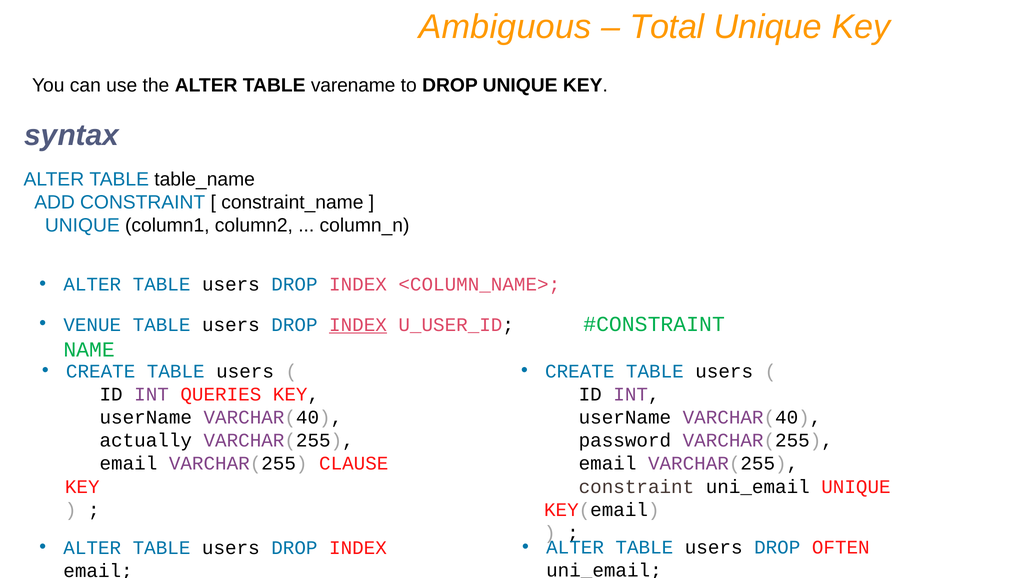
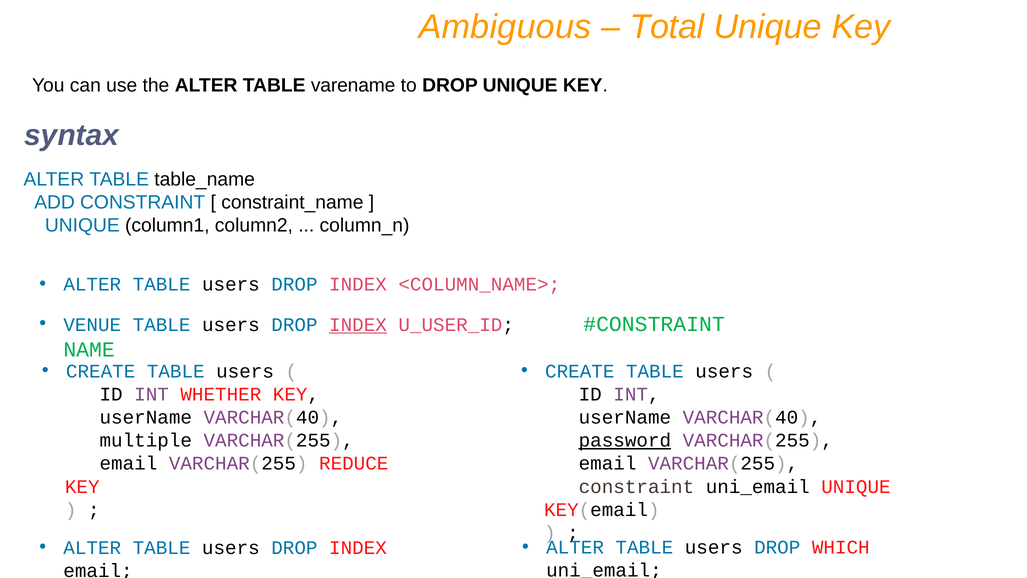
QUERIES: QUERIES -> WHETHER (221, 394)
actually: actually -> multiple (146, 440)
password underline: none -> present (625, 440)
CLAUSE: CLAUSE -> REDUCE (354, 463)
OFTEN: OFTEN -> WHICH (841, 547)
